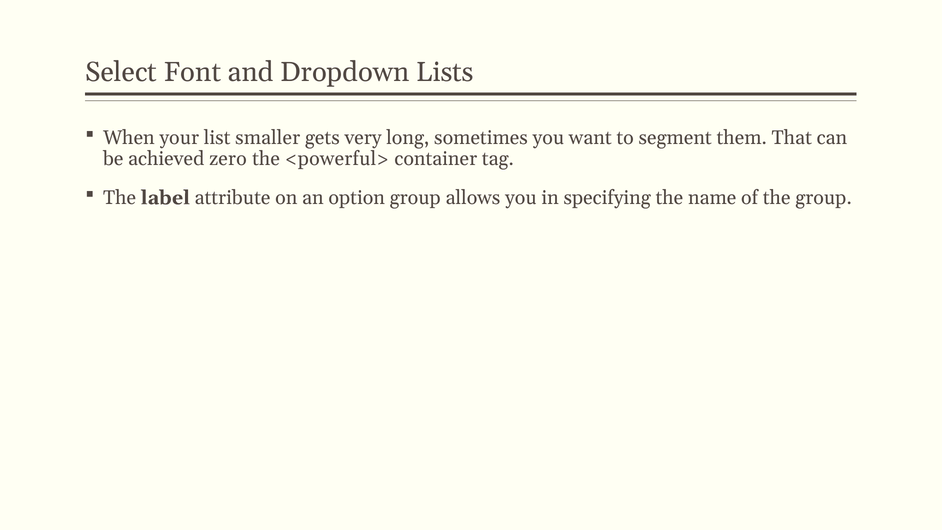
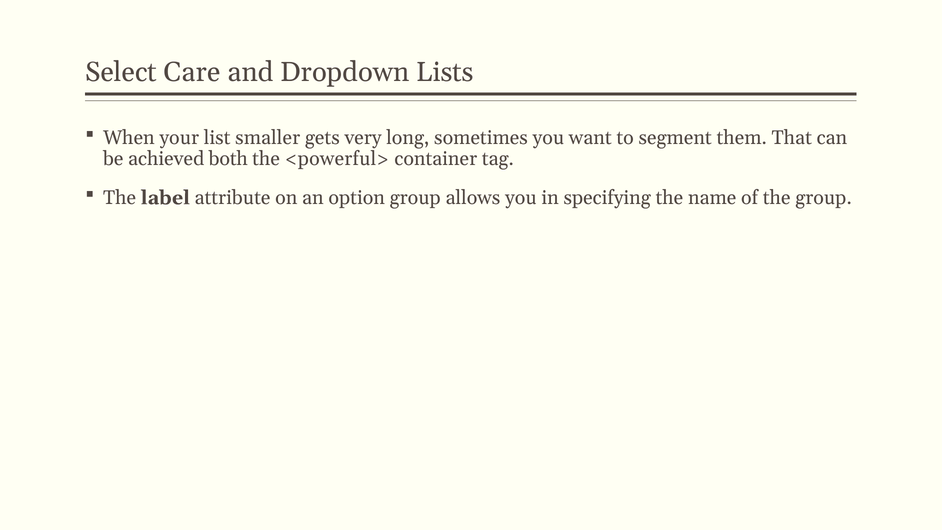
Font: Font -> Care (192, 72)
zero: zero -> both (228, 159)
